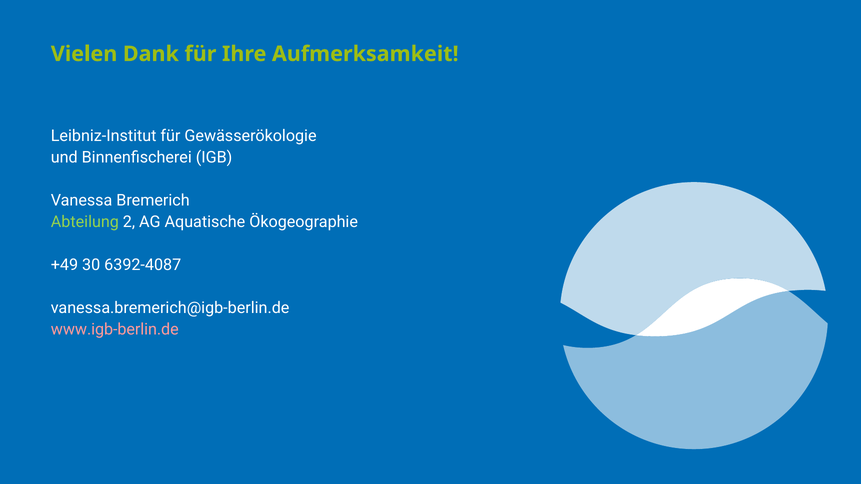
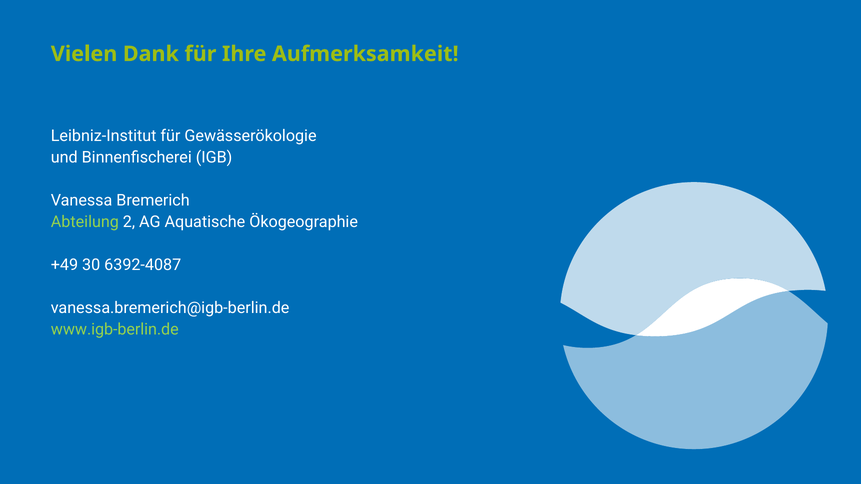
www.igb-berlin.de colour: pink -> light green (115, 329)
